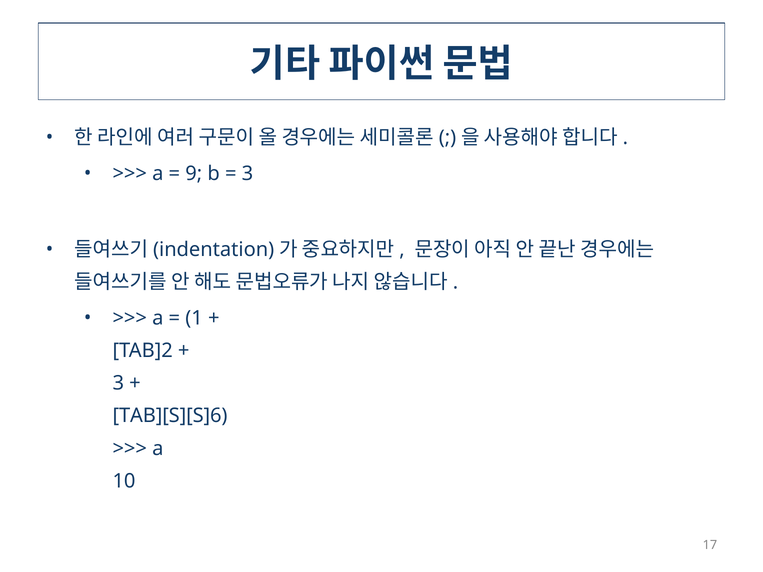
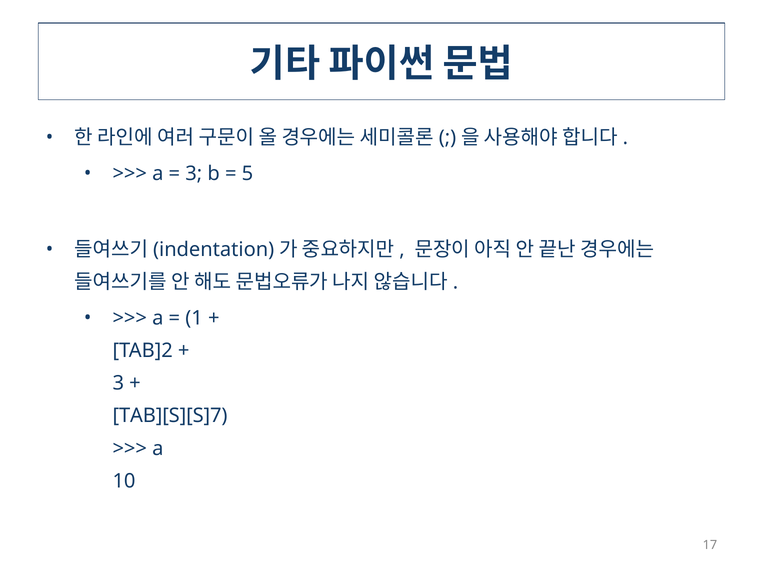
9: 9 -> 3 (194, 174)
3: 3 -> 5 (247, 174)
TAB][S][S]6: TAB][S][S]6 -> TAB][S][S]7 (170, 416)
